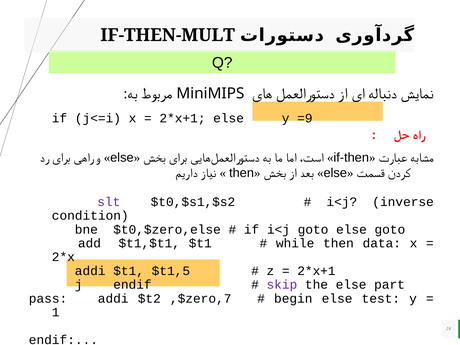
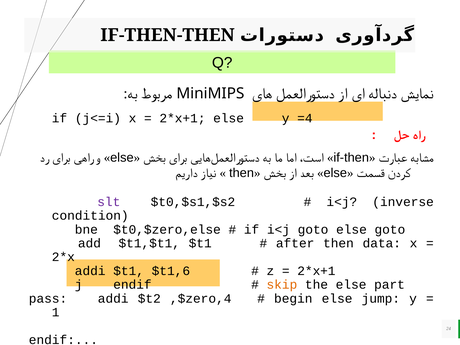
IF-THEN-MULT: IF-THEN-MULT -> IF-THEN-THEN (168, 35)
=9: =9 -> =4 (305, 118)
while: while -> after (295, 243)
$t1,5: $t1,5 -> $t1,6 (171, 271)
skip colour: purple -> orange (282, 285)
,$zero,7: ,$zero,7 -> ,$zero,4 (201, 298)
test: test -> jump (381, 298)
